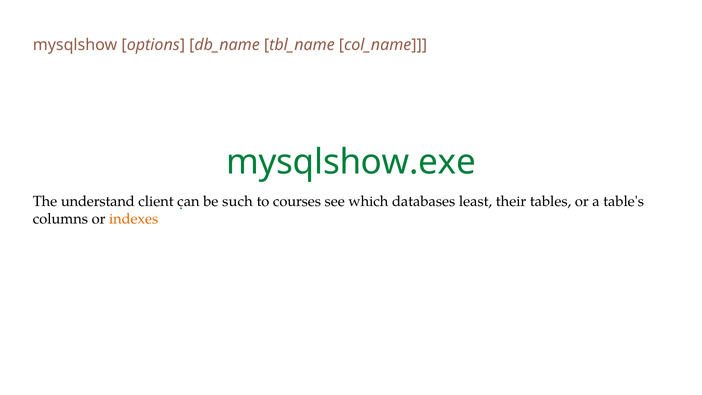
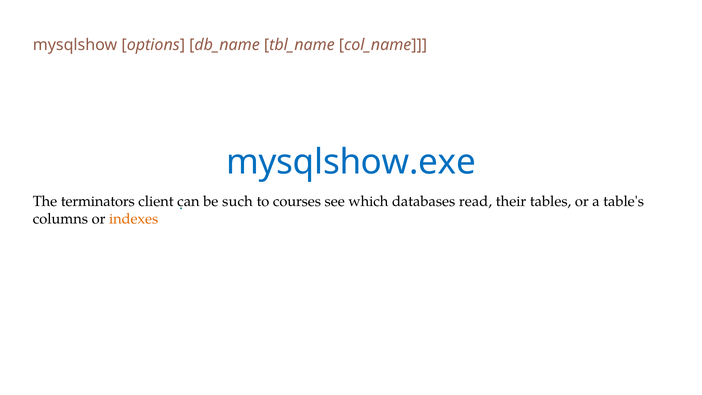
mysqlshow.exe colour: green -> blue (351, 162)
understand: understand -> terminators (98, 202)
least: least -> read (475, 202)
